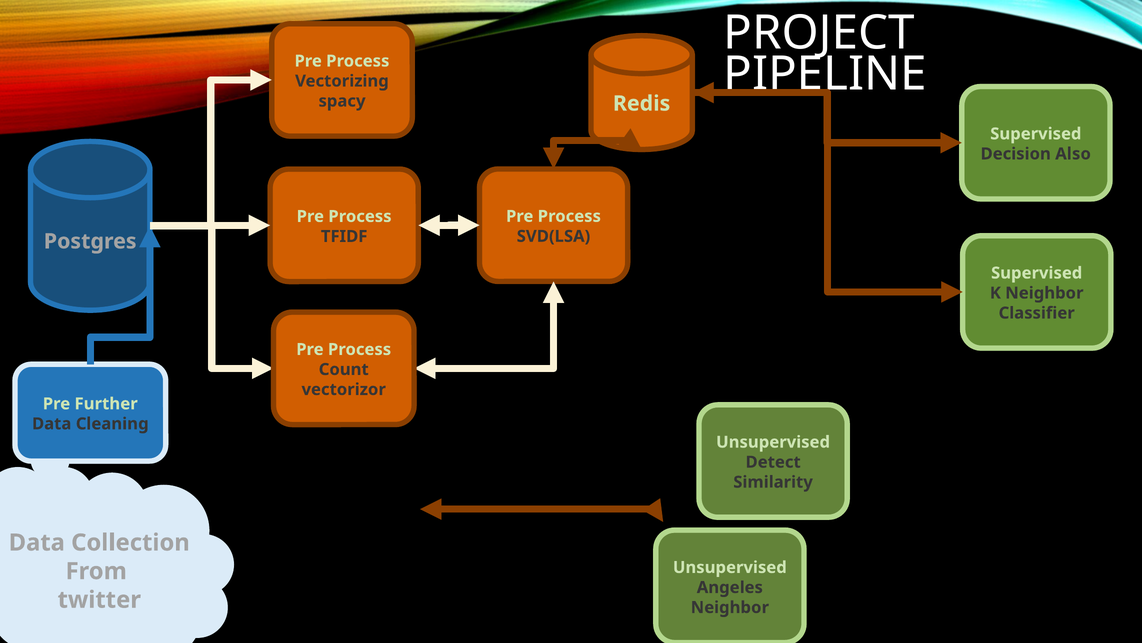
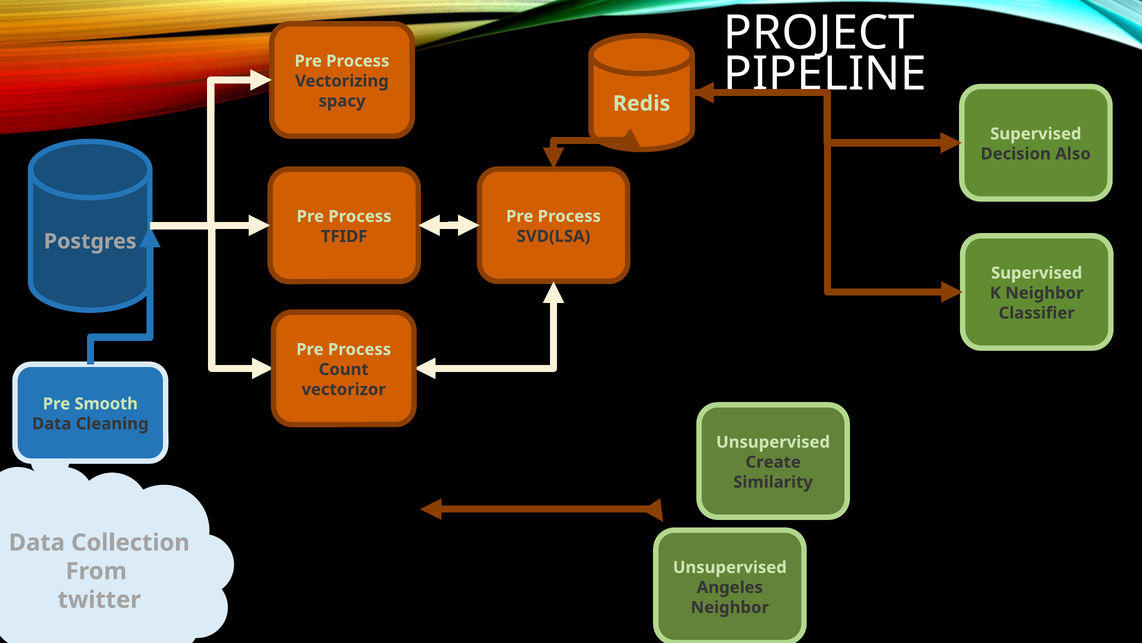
Further: Further -> Smooth (106, 403)
Detect: Detect -> Create (773, 462)
